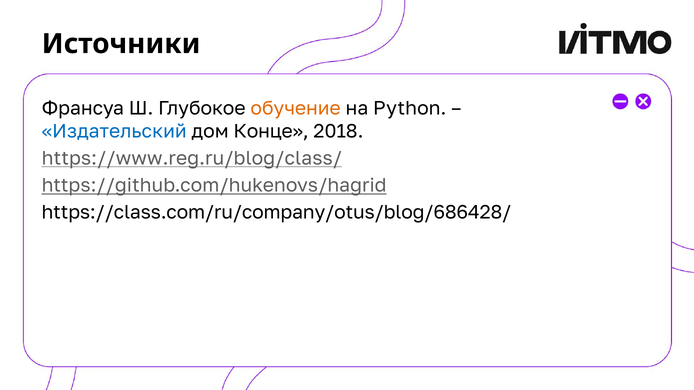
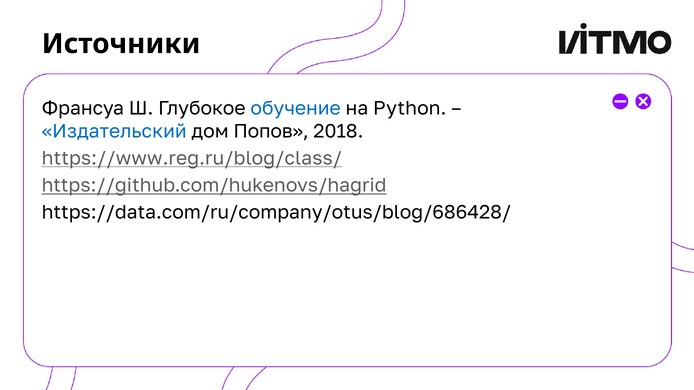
обучение colour: orange -> blue (296, 108)
Конце: Конце -> Попов (271, 132)
https://class.com/ru/company/otus/blog/686428/: https://class.com/ru/company/otus/blog/686428/ -> https://data.com/ru/company/otus/blog/686428/ (276, 213)
